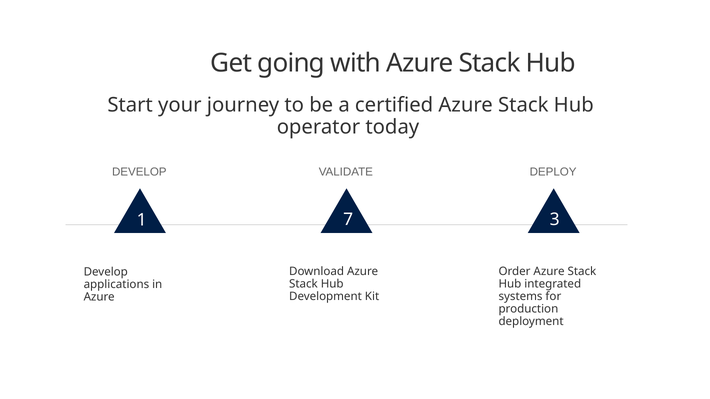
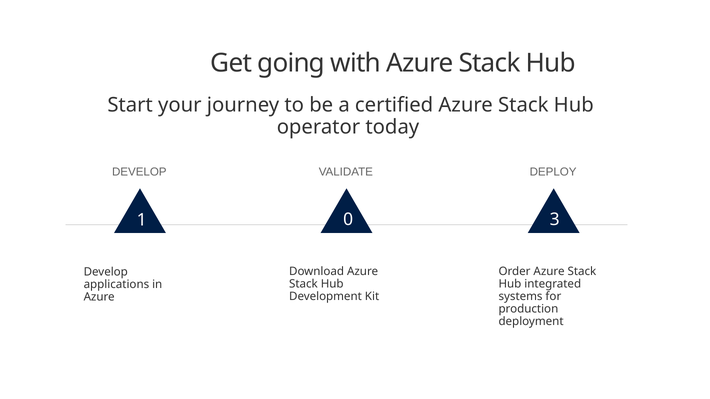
7: 7 -> 0 (348, 219)
